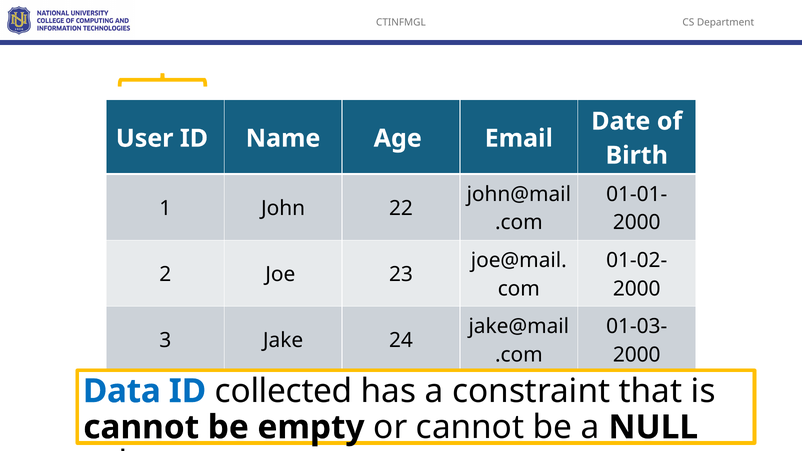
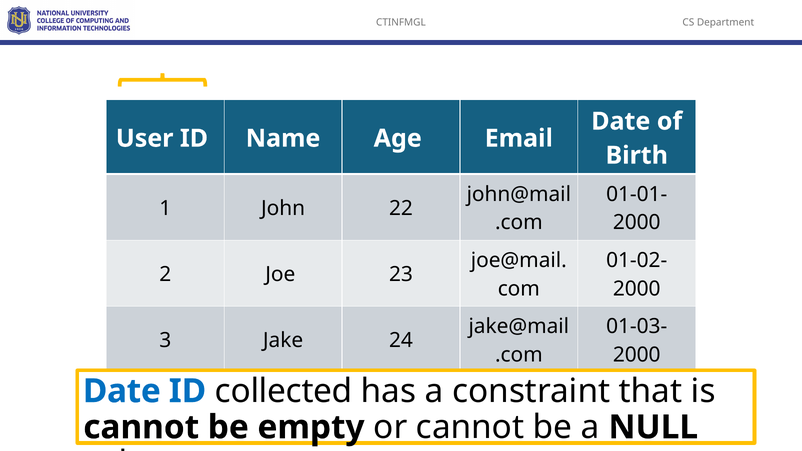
Data: Data -> Date (122, 391)
